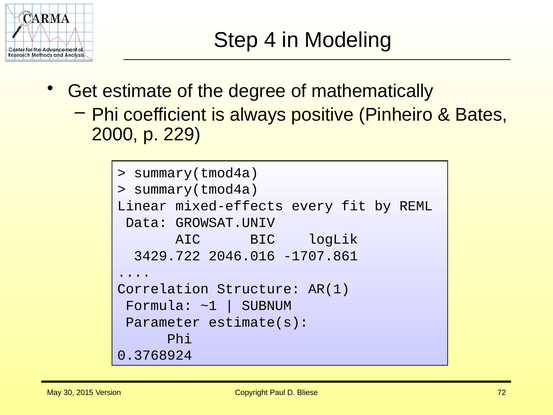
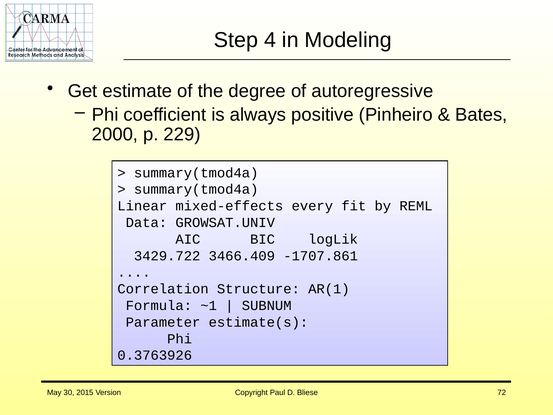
mathematically: mathematically -> autoregressive (372, 91)
2046.016: 2046.016 -> 3466.409 (242, 256)
0.3768924: 0.3768924 -> 0.3763926 (155, 355)
